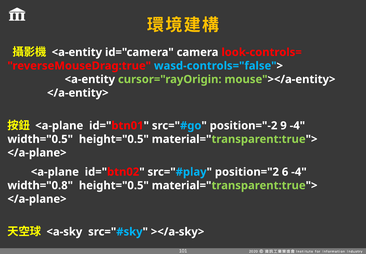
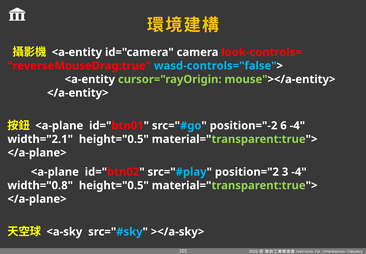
9: 9 -> 6 (284, 125)
width="0.5: width="0.5 -> width="2.1 (40, 139)
6: 6 -> 3 (285, 172)
